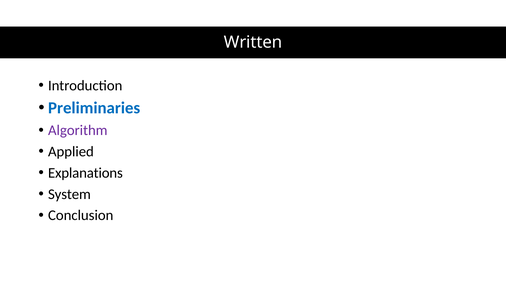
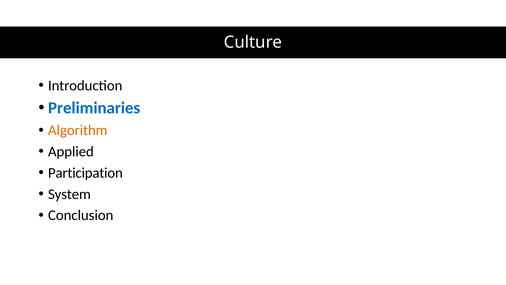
Written: Written -> Culture (253, 42)
Algorithm colour: purple -> orange (78, 130)
Explanations: Explanations -> Participation (85, 173)
